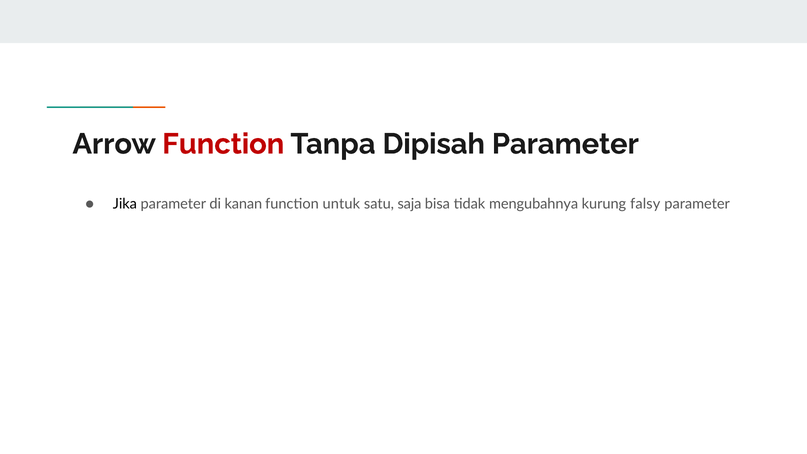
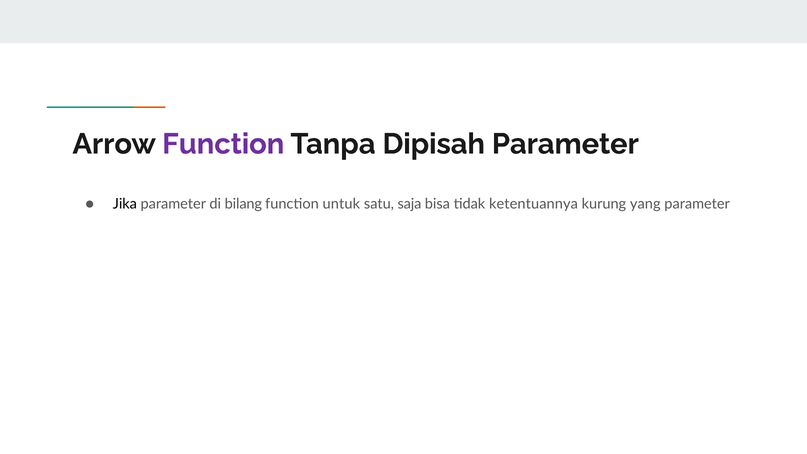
Function colour: red -> purple (223, 144)
kanan: kanan -> bilang (243, 204)
mengubahnya: mengubahnya -> ketentuannya (533, 204)
falsy: falsy -> yang (645, 204)
